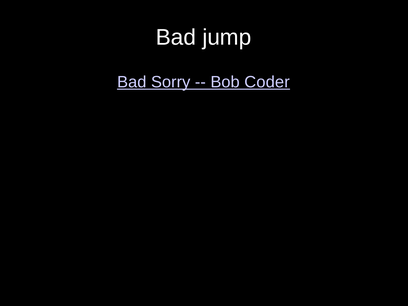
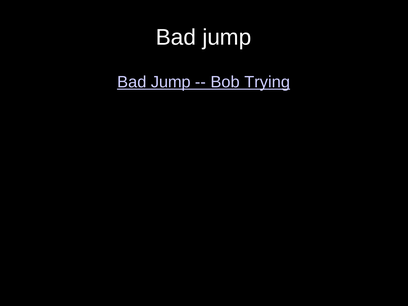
Sorry: Sorry -> Jump (171, 82)
Coder: Coder -> Trying (267, 82)
